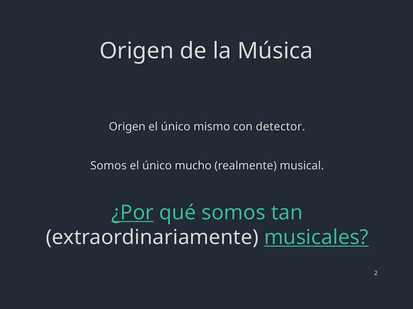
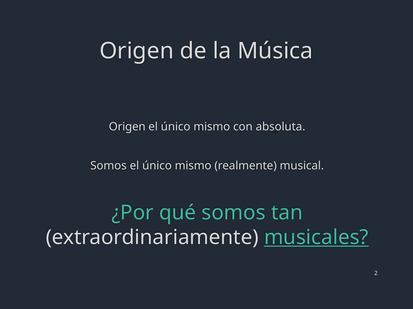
detector: detector -> absoluta (281, 127)
Somos el único mucho: mucho -> mismo (193, 166)
¿Por underline: present -> none (133, 213)
